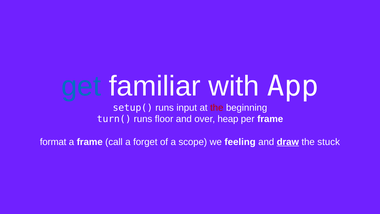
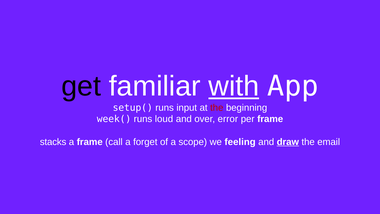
get colour: blue -> black (81, 86)
with underline: none -> present (234, 86)
turn(: turn( -> week( (114, 119)
floor: floor -> loud (164, 119)
heap: heap -> error (228, 119)
format: format -> stacks (53, 142)
stuck: stuck -> email (329, 142)
